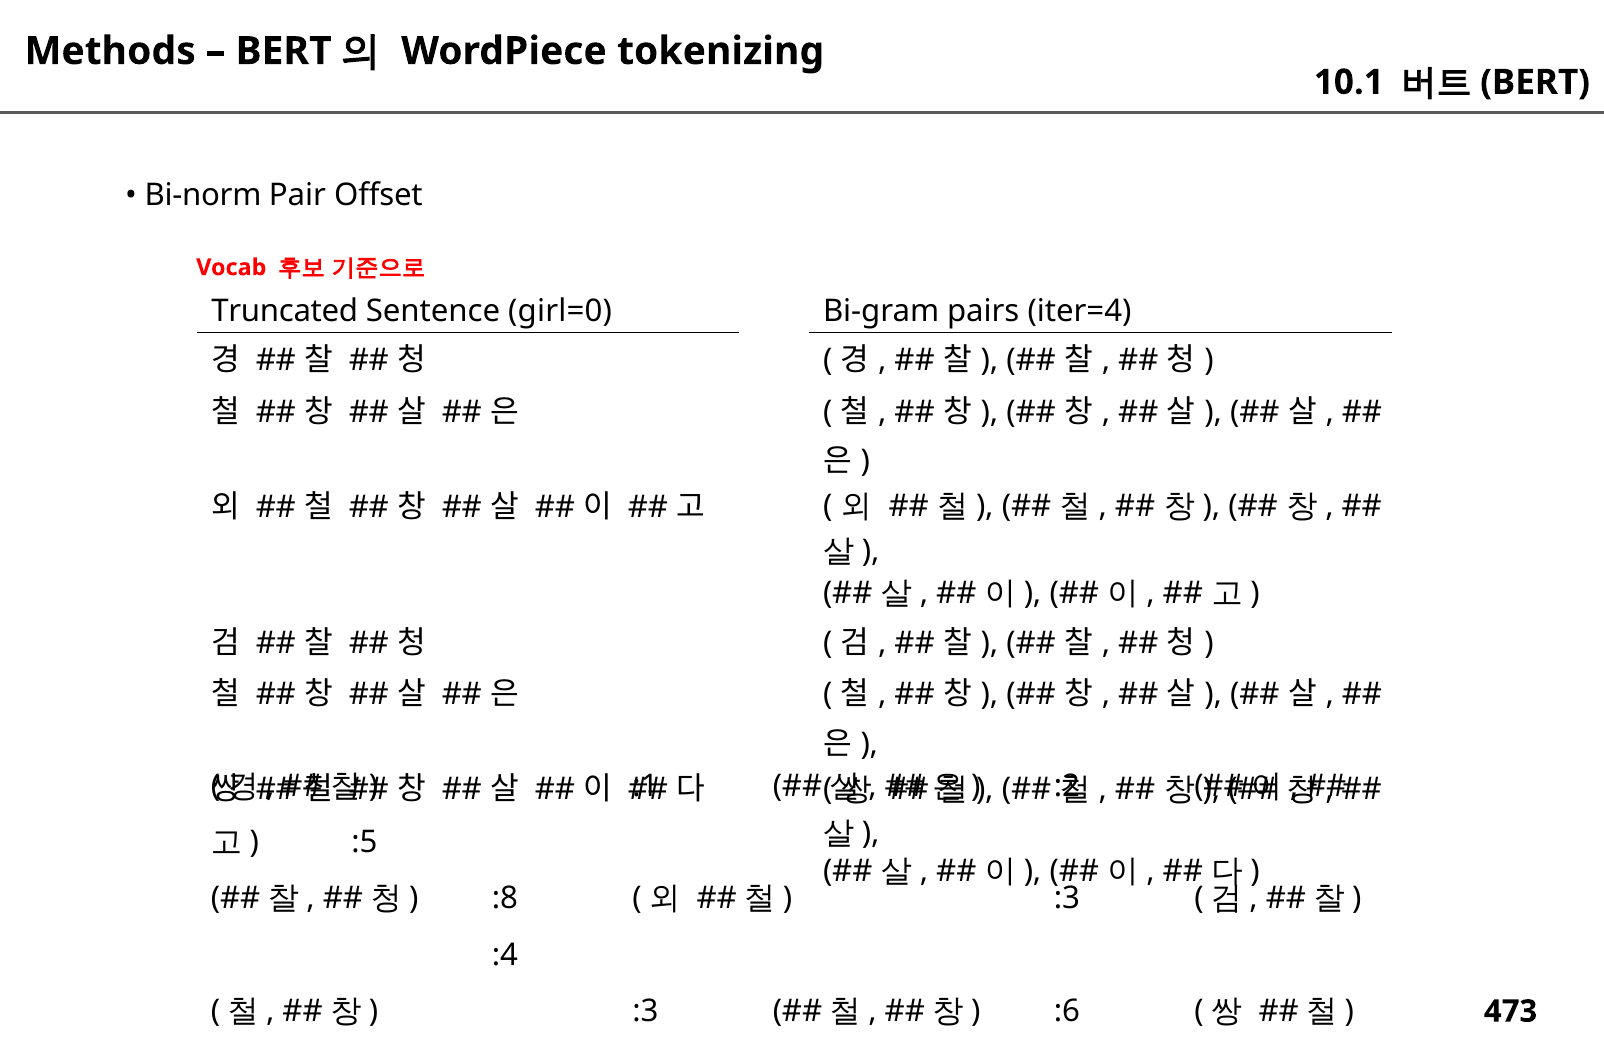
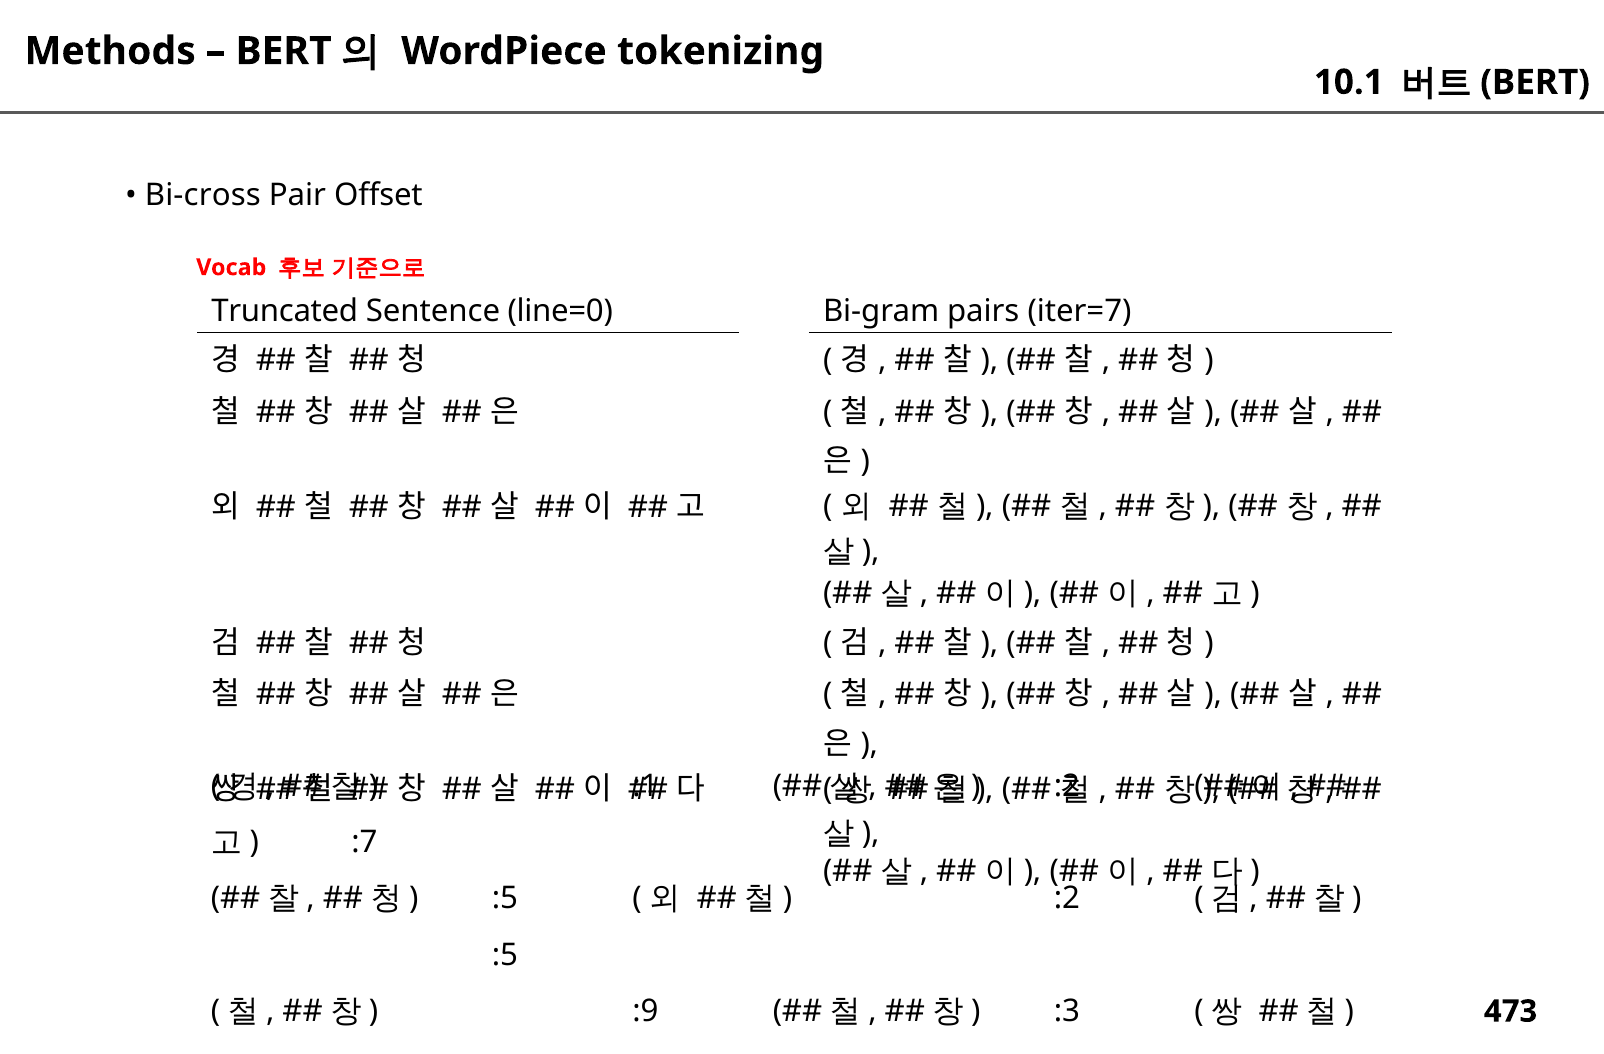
Bi-norm: Bi-norm -> Bi-cross (203, 195)
girl=0: girl=0 -> line=0 (560, 311)
iter=4: iter=4 -> iter=7 (1079, 311)
:5: :5 -> :7 (365, 842)
:8: :8 -> :5 (505, 898)
:3: :3 -> :2 (1067, 898)
:4: :4 -> :5 (505, 954)
:3: :3 -> :9 (645, 1010)
:6: :6 -> :3 (1067, 1010)
